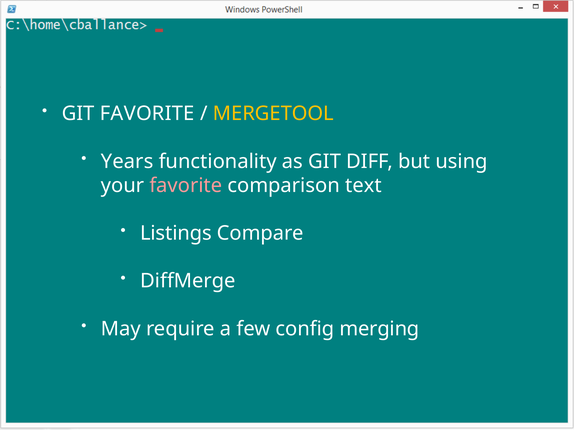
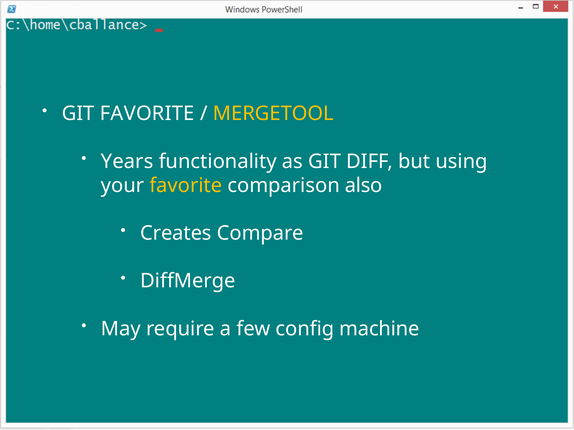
favorite colour: pink -> yellow (186, 186)
text: text -> also (364, 186)
Listings: Listings -> Creates (176, 234)
merging: merging -> machine (379, 329)
